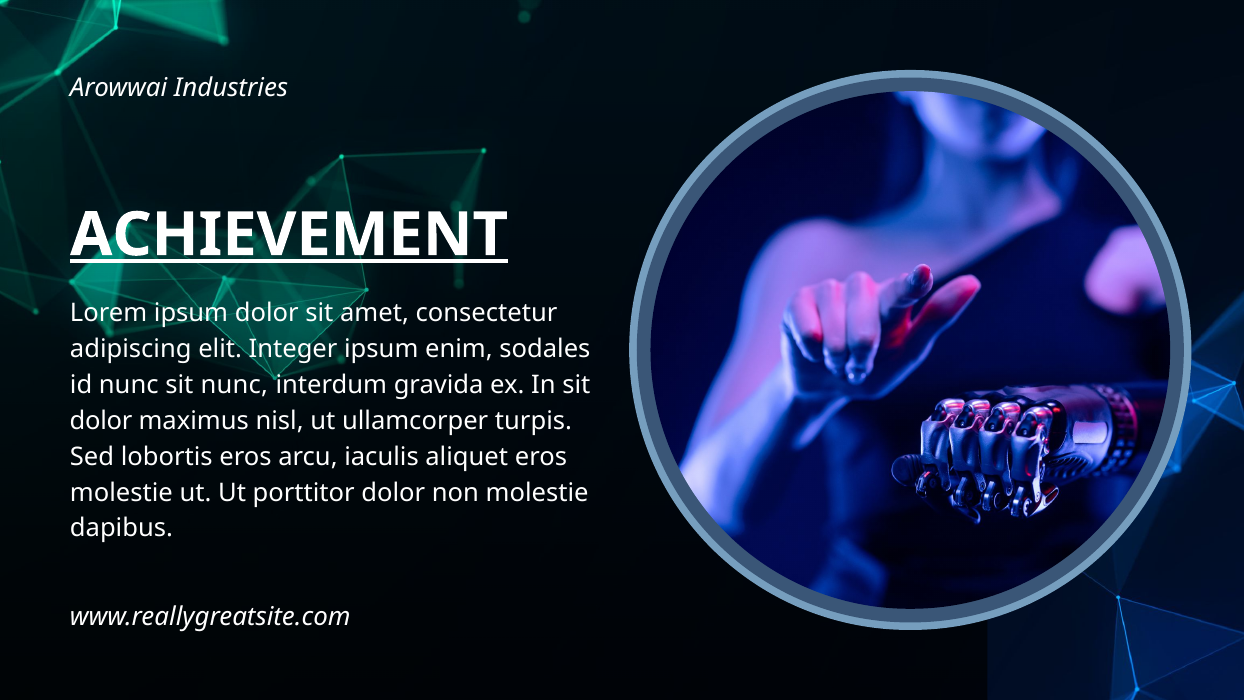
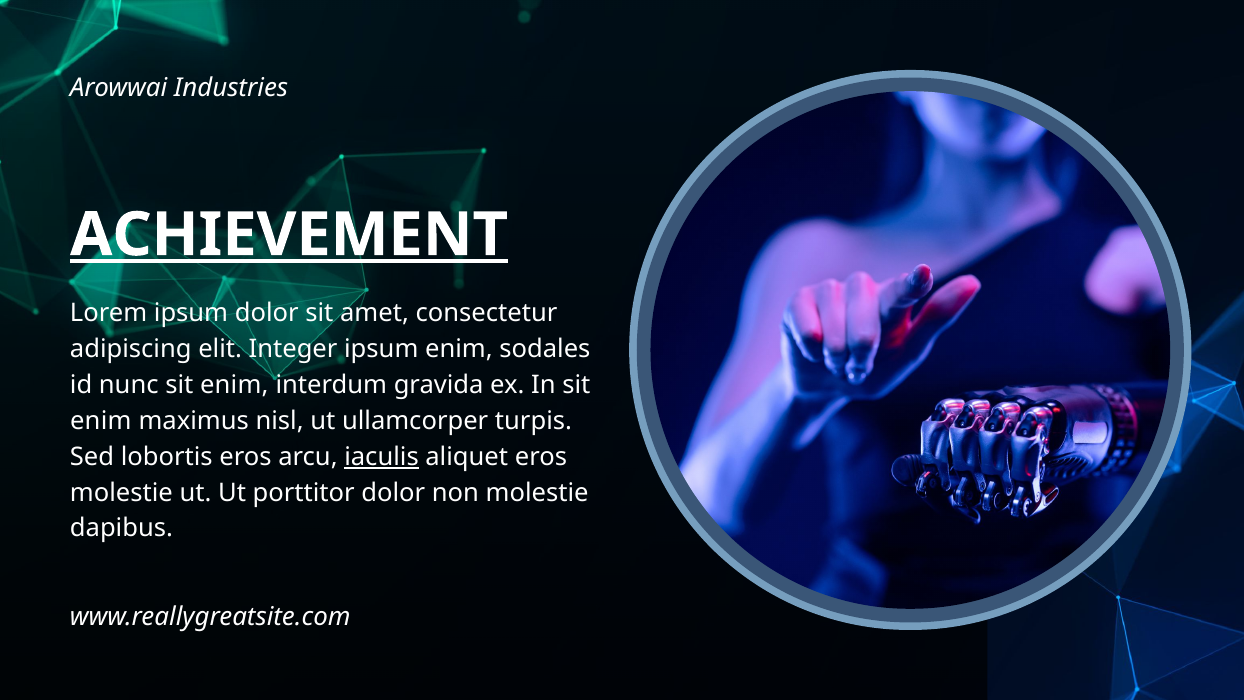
nunc sit nunc: nunc -> enim (234, 385)
dolor: dolor -> enim (101, 421)
iaculis underline: none -> present (382, 457)
